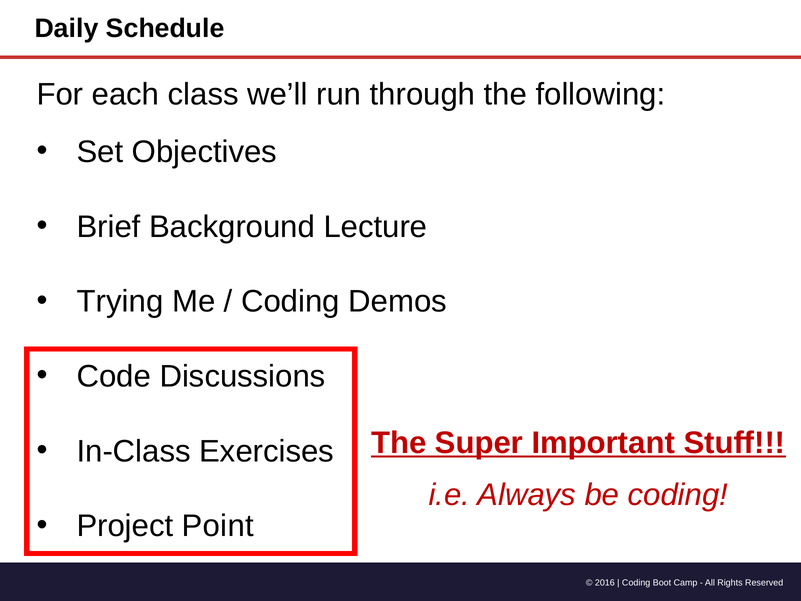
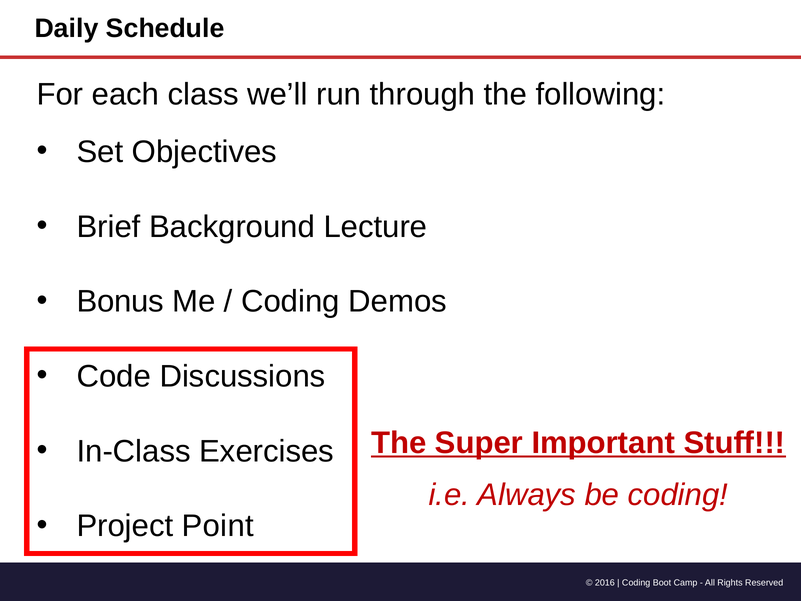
Trying: Trying -> Bonus (120, 301)
